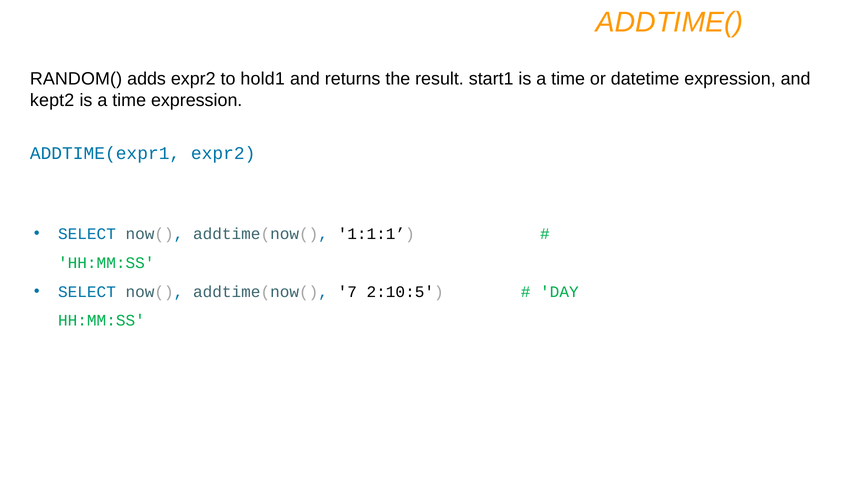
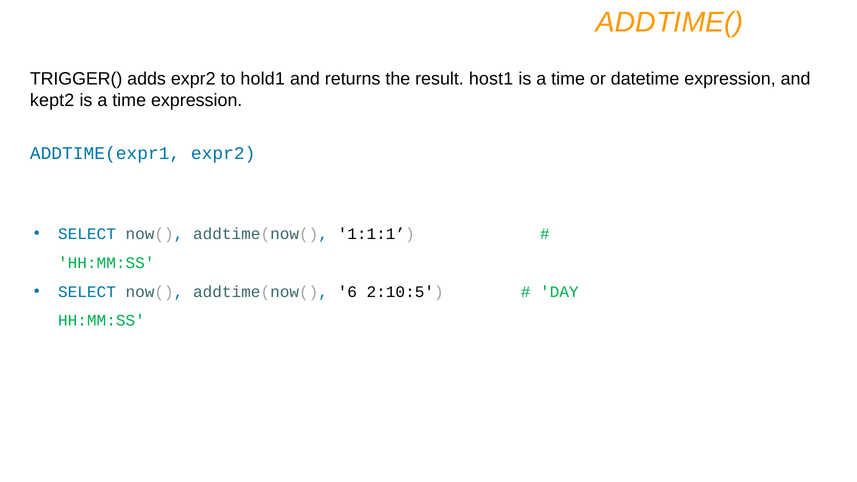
RANDOM(: RANDOM( -> TRIGGER( (76, 79)
start1: start1 -> host1 (491, 79)
7: 7 -> 6 (347, 292)
